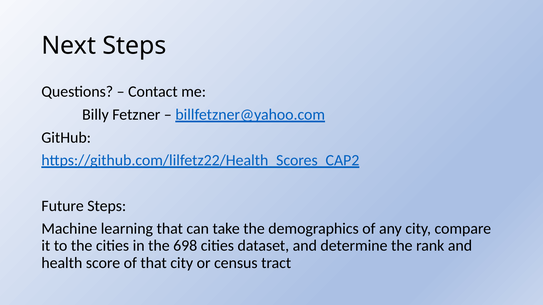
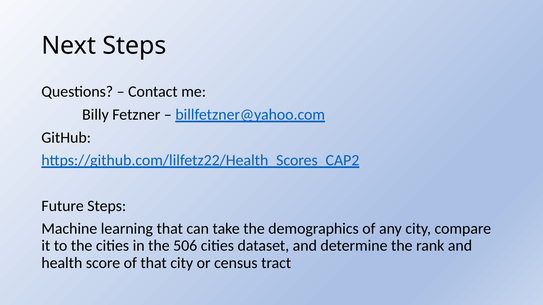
698: 698 -> 506 (185, 246)
